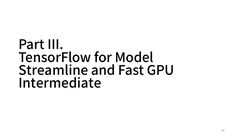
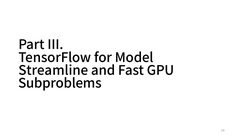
Intermediate: Intermediate -> Subproblems (60, 83)
